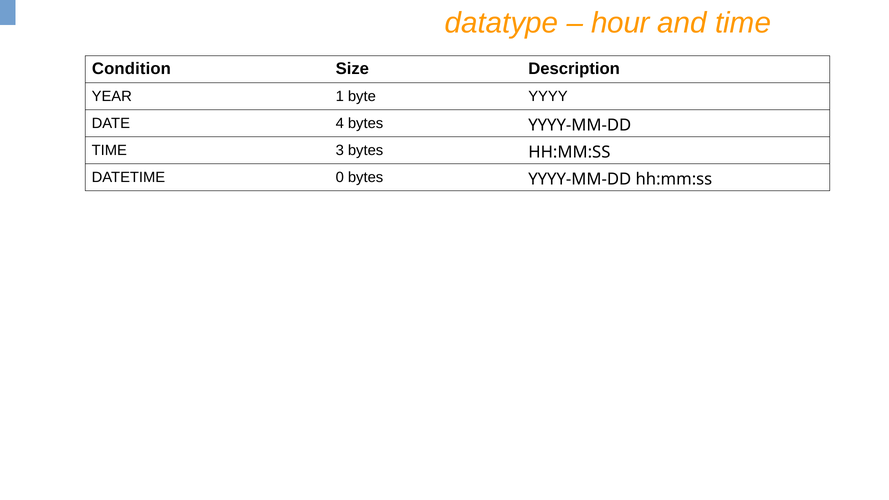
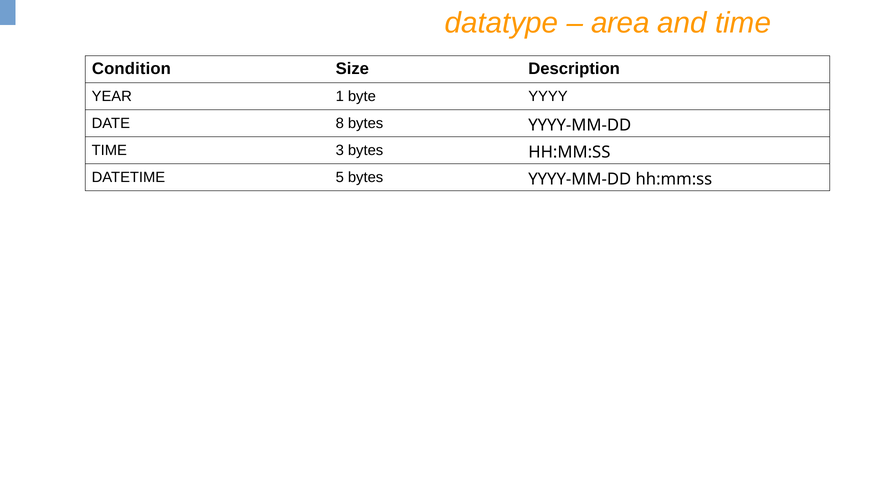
hour: hour -> area (620, 23)
4: 4 -> 8 (340, 124)
0: 0 -> 5 (340, 178)
